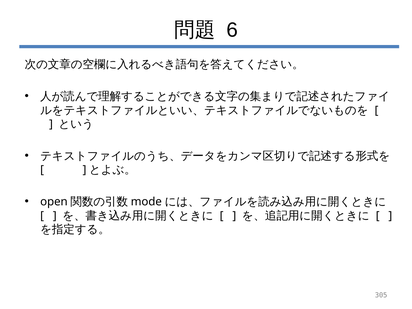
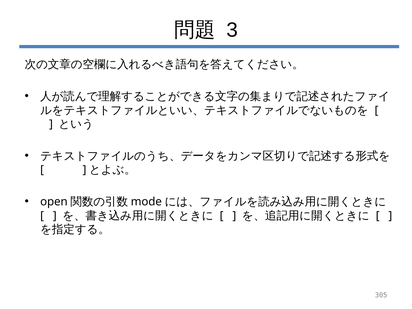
6: 6 -> 3 (232, 30)
